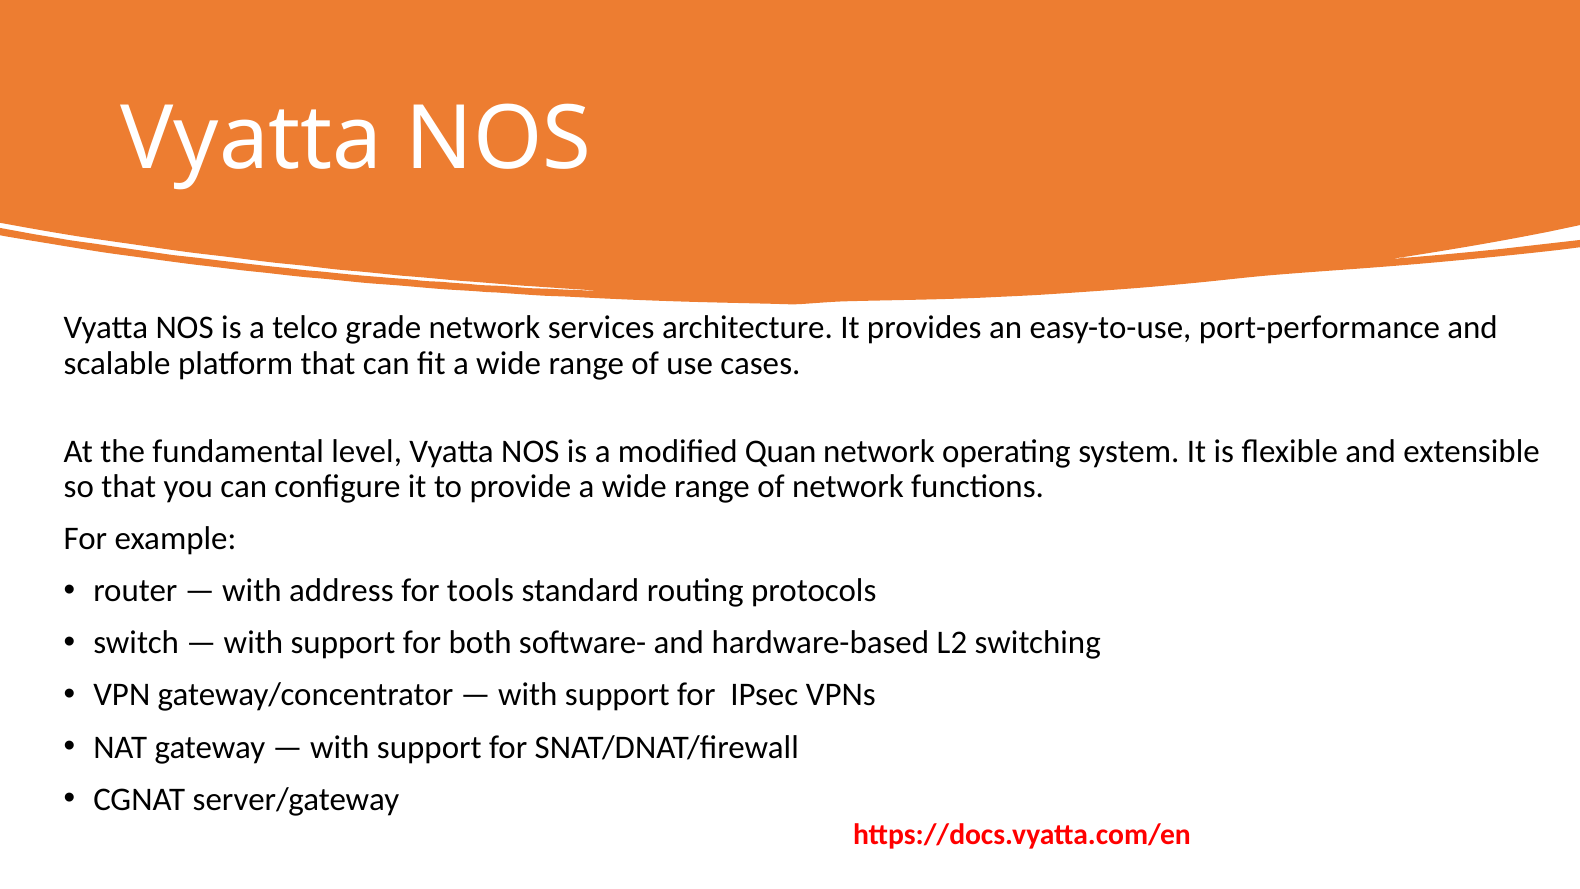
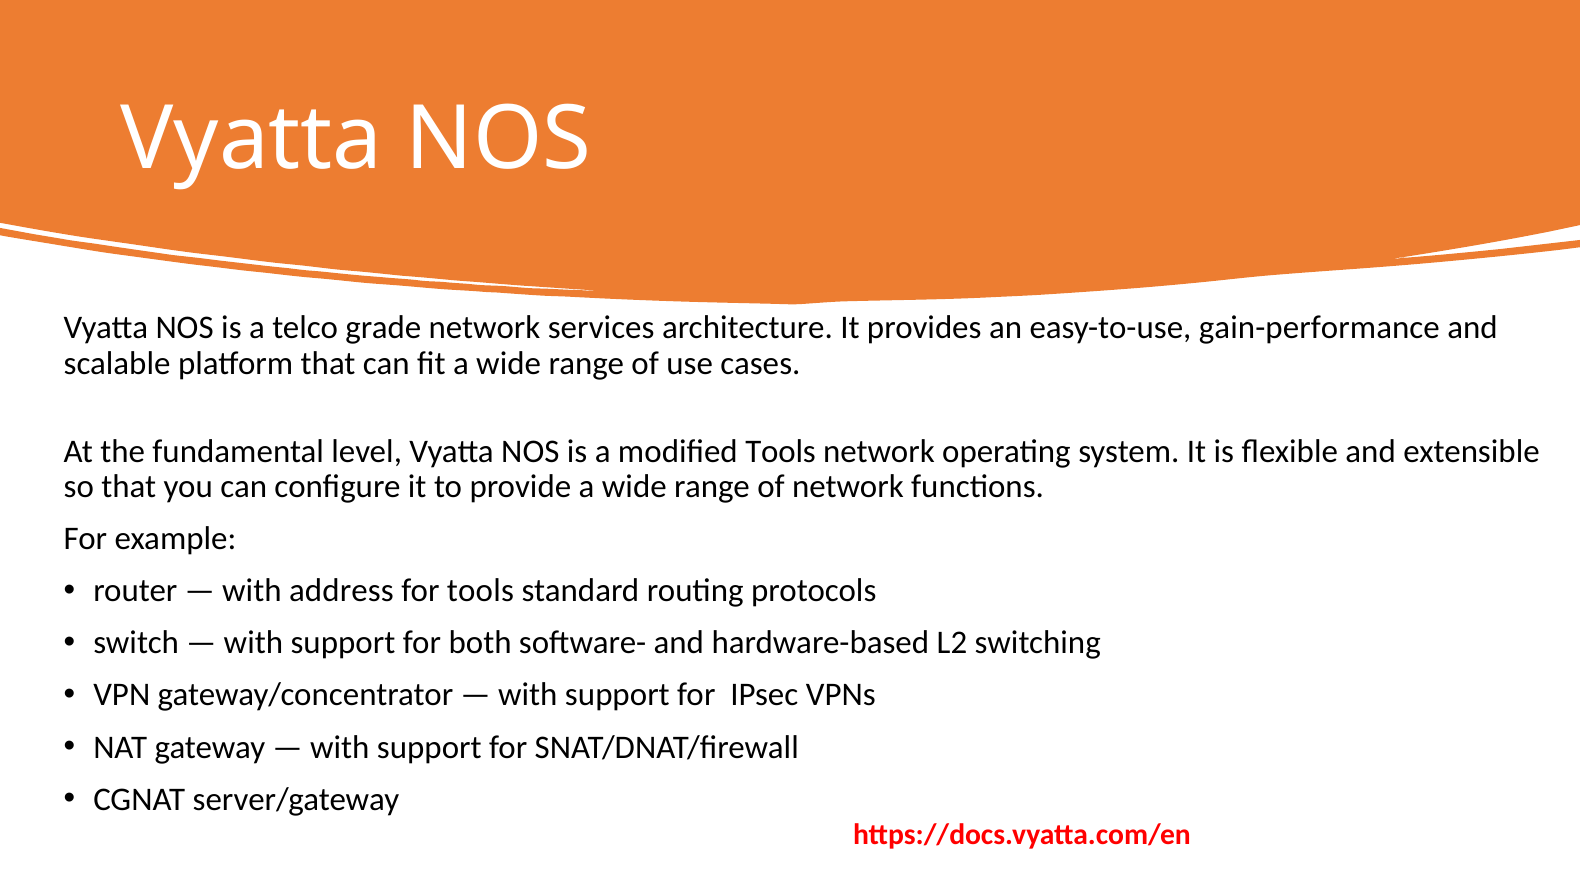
port-performance: port-performance -> gain-performance (1319, 328)
modified Quan: Quan -> Tools (781, 451)
